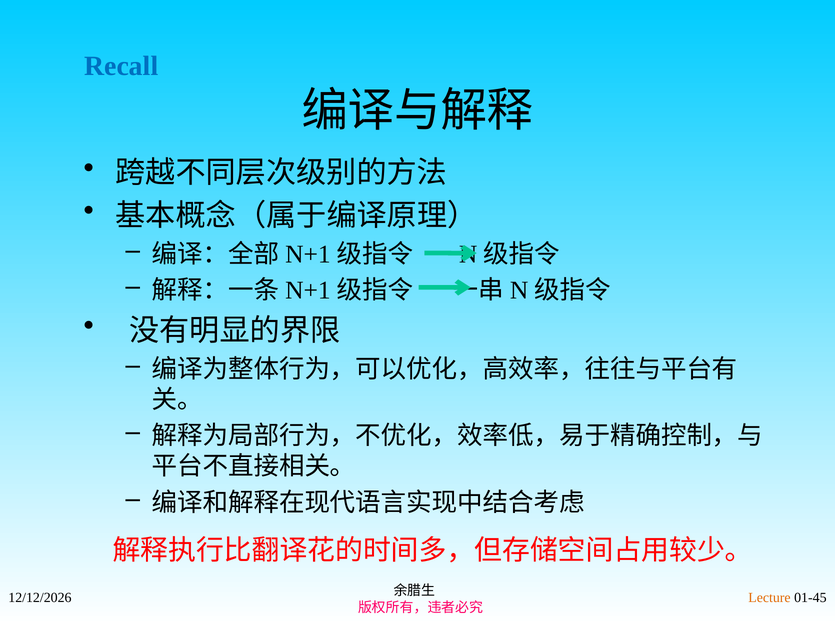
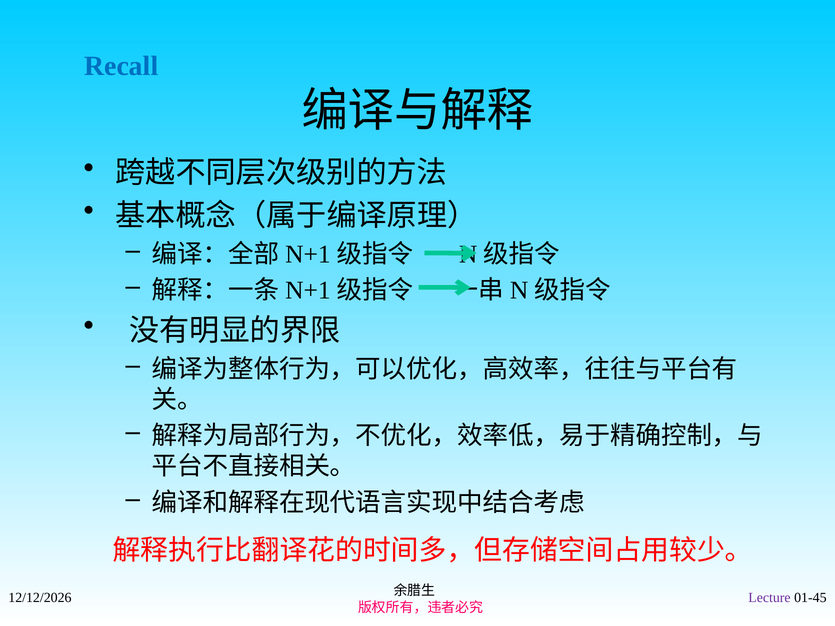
Lecture colour: orange -> purple (769, 598)
